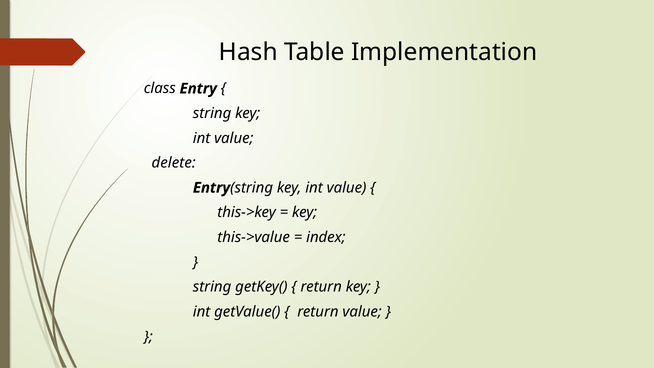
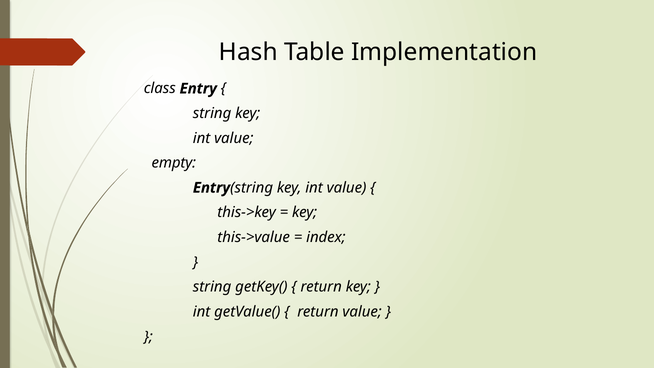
delete: delete -> empty (174, 163)
